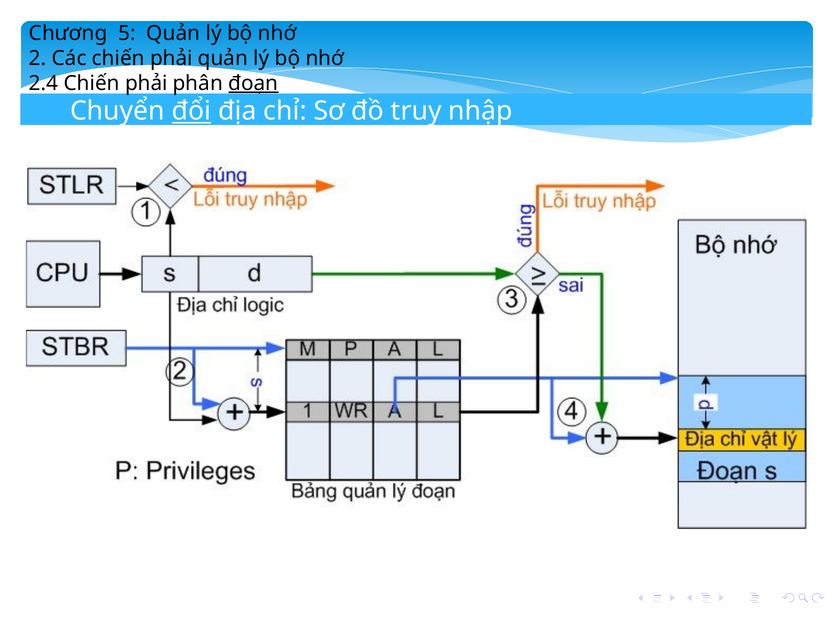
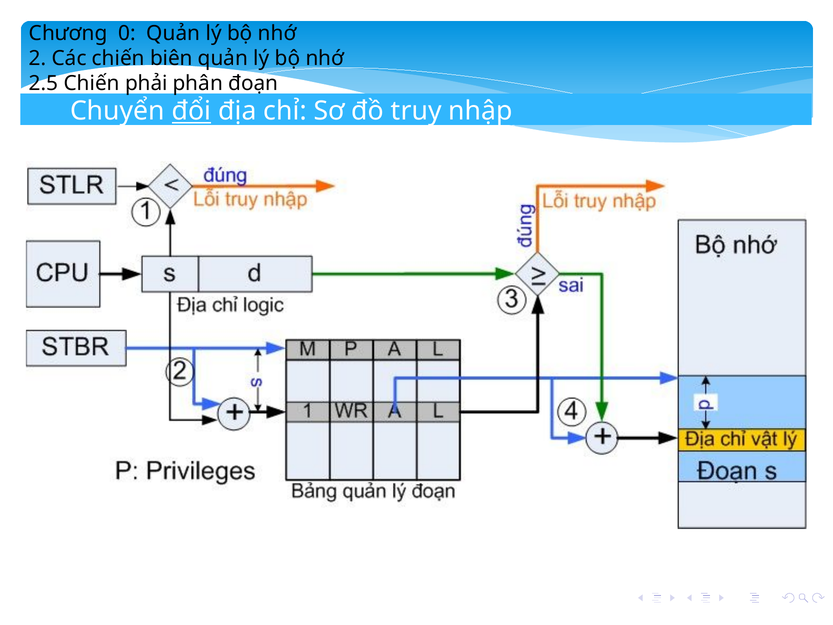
5: 5 -> 0 (127, 33)
Các chiến phải: phải -> biên (171, 58)
2.4: 2.4 -> 2.5 (44, 83)
đoạn underline: present -> none (253, 83)
